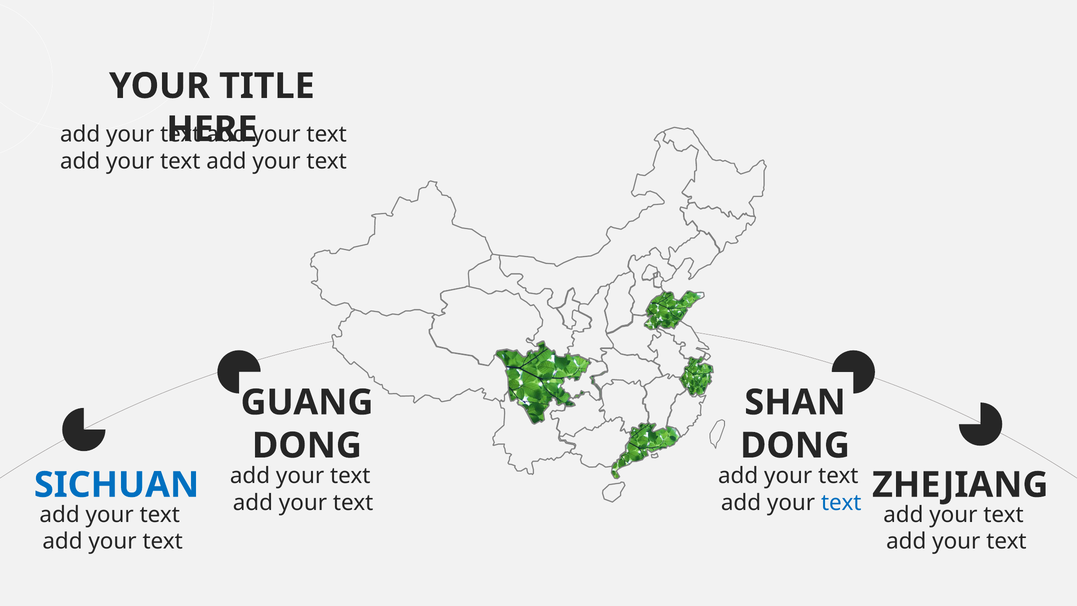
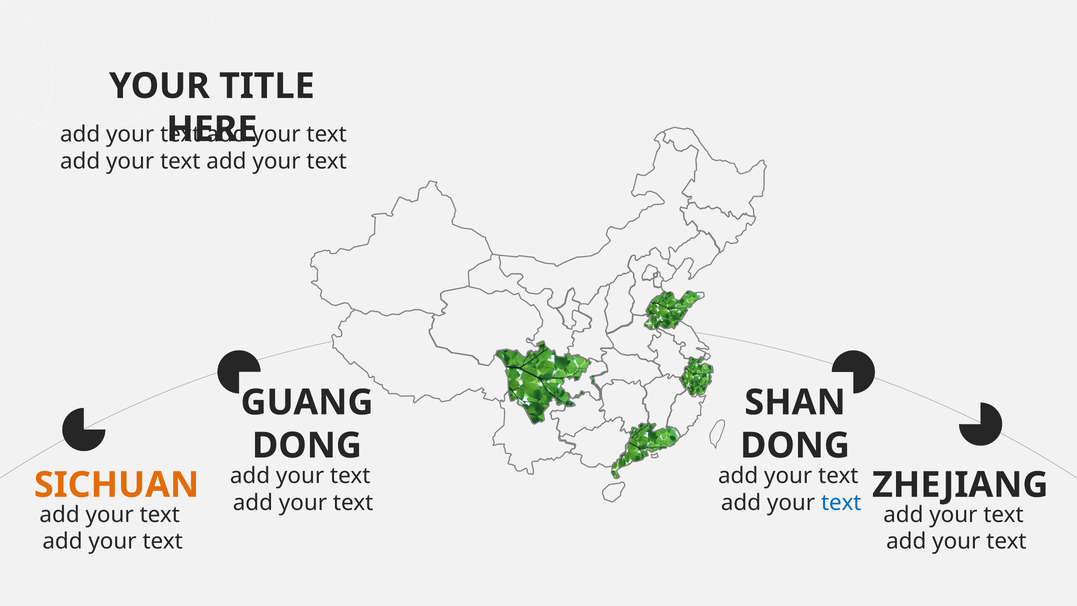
SICHUAN colour: blue -> orange (117, 485)
